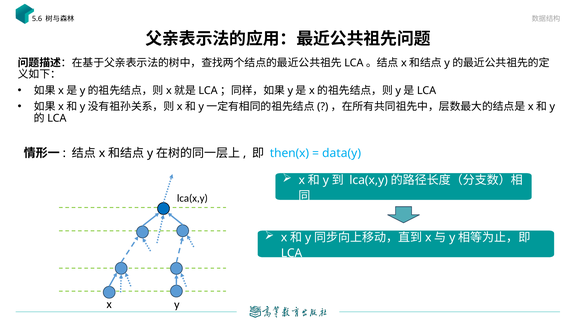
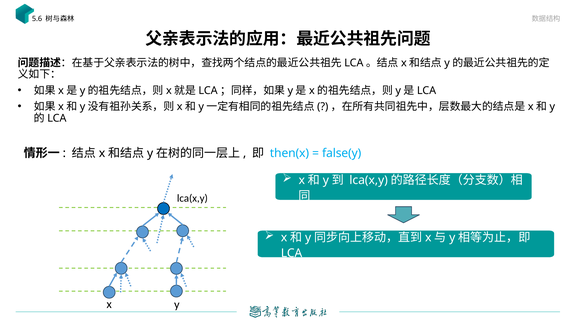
data(y: data(y -> false(y (342, 153)
